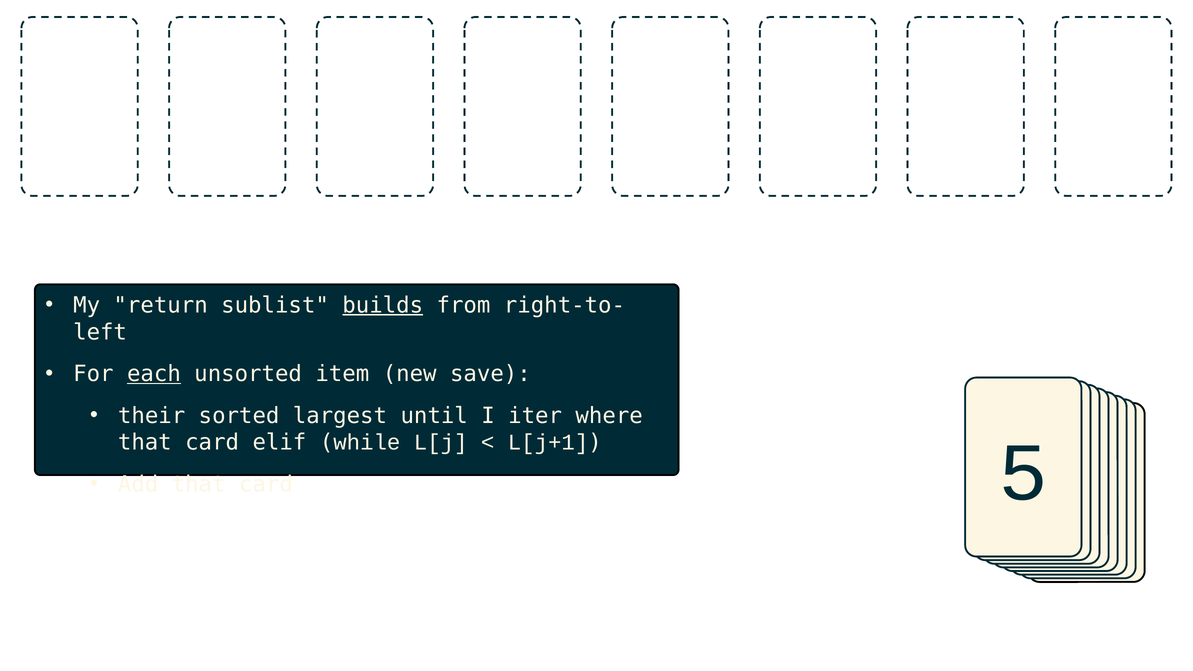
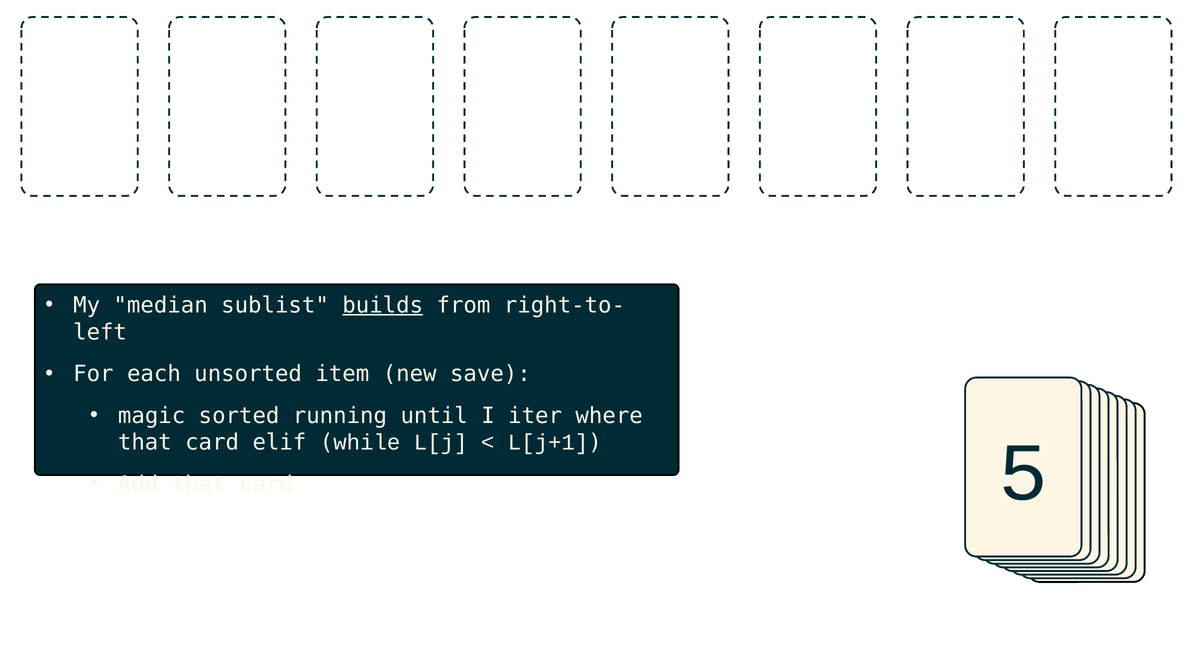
return: return -> median (161, 305)
each underline: present -> none (154, 374)
their: their -> magic (152, 416)
largest: largest -> running (340, 416)
